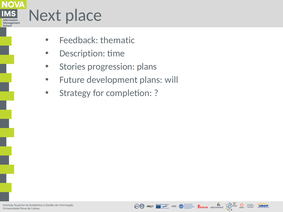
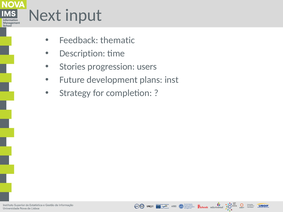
place: place -> input (83, 15)
progression plans: plans -> users (147, 67)
will: will -> inst (172, 80)
